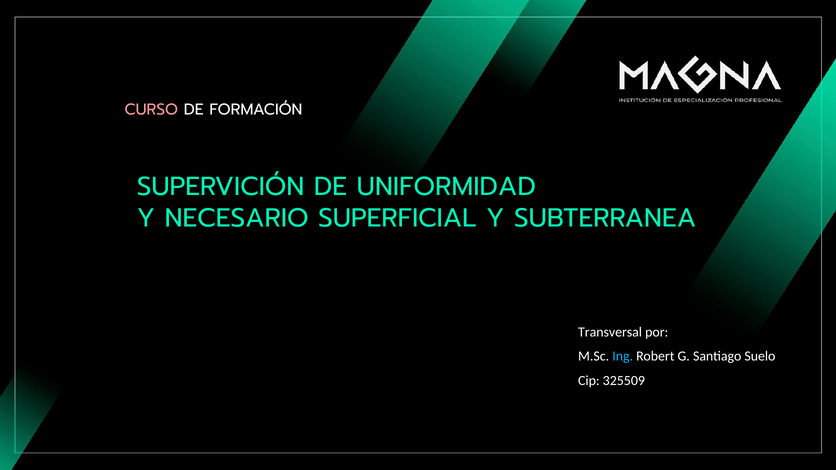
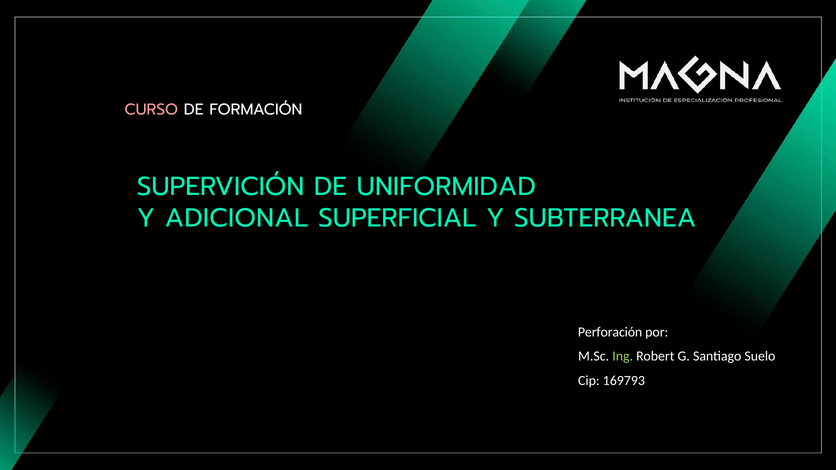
NECESARIO: NECESARIO -> ADICIONAL (237, 218)
Transversal: Transversal -> Perforación (610, 332)
Ing colour: light blue -> light green (623, 357)
325509: 325509 -> 169793 (624, 381)
